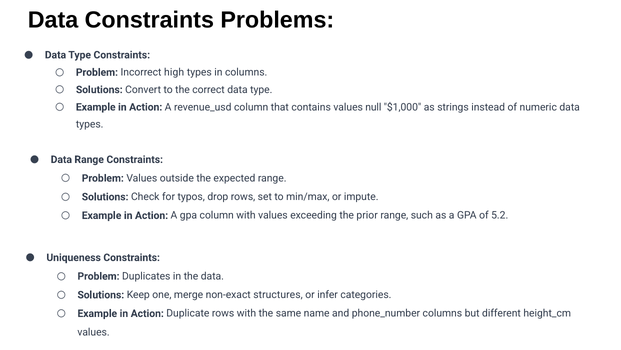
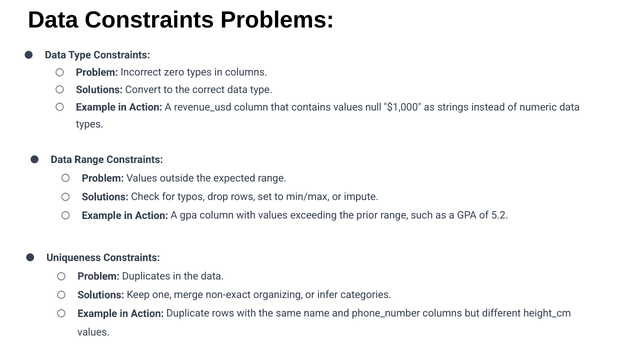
high: high -> zero (174, 72)
structures: structures -> organizing (278, 294)
